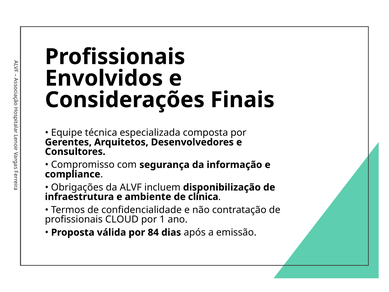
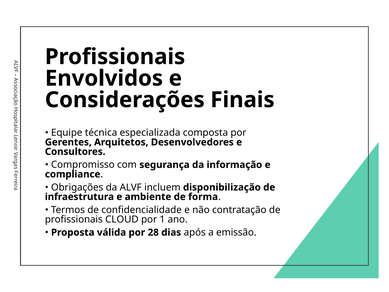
clínica: clínica -> forma (203, 197)
84: 84 -> 28 (153, 232)
